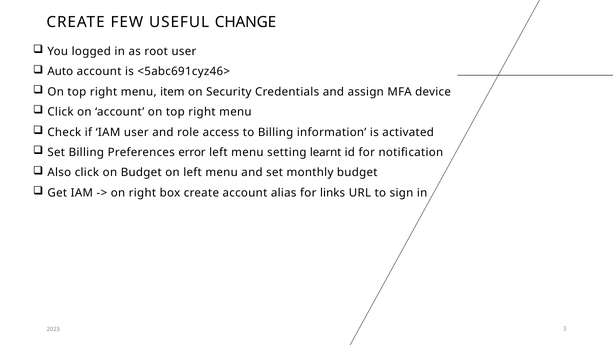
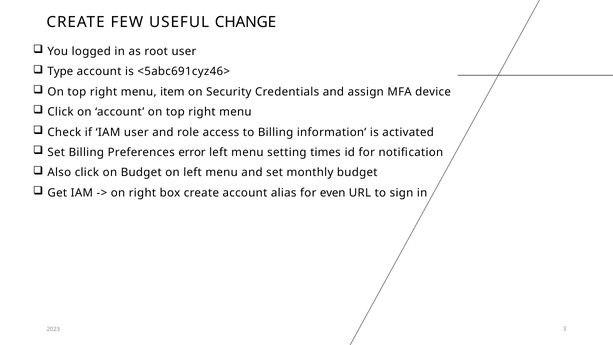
Auto: Auto -> Type (60, 72)
learnt: learnt -> times (326, 152)
links: links -> even (333, 193)
